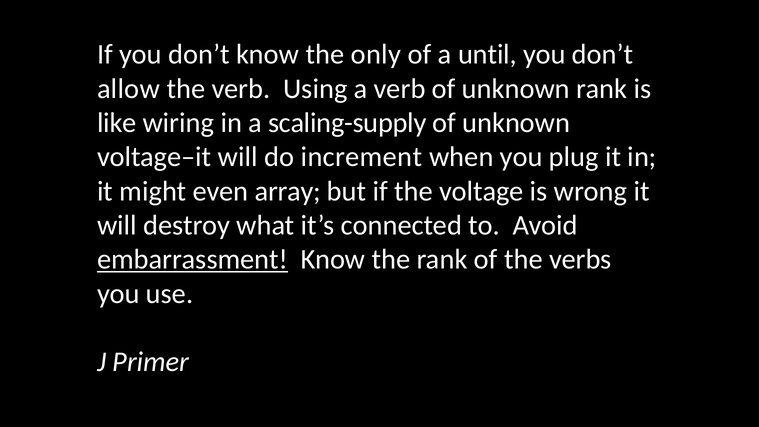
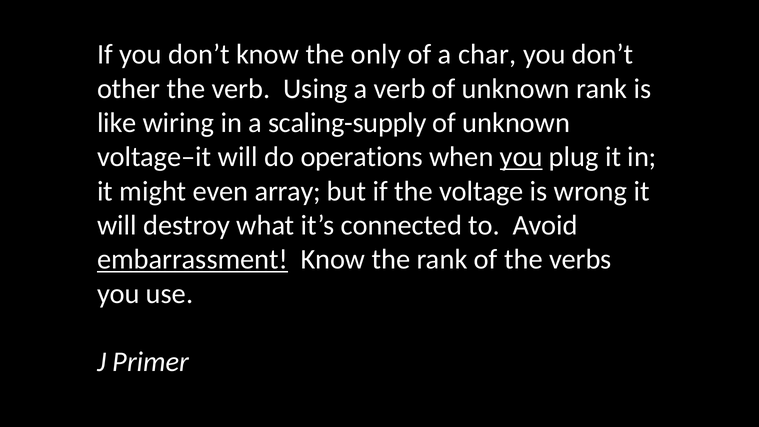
until: until -> char (487, 55)
allow: allow -> other (129, 89)
increment: increment -> operations (362, 157)
you underline: none -> present (521, 157)
